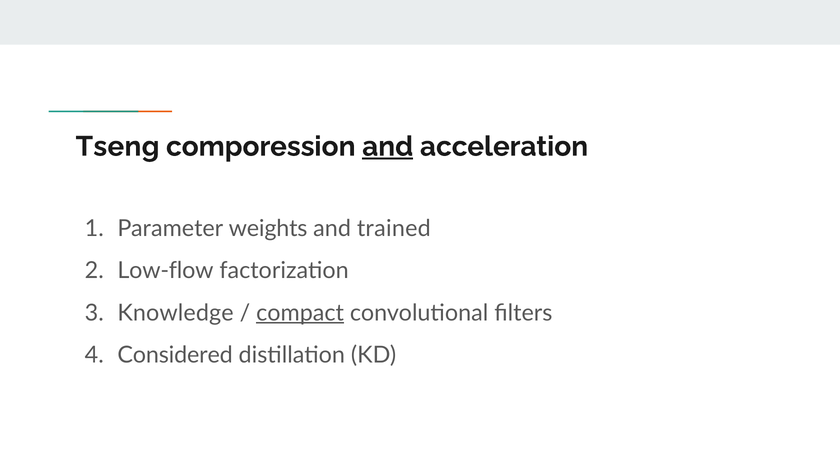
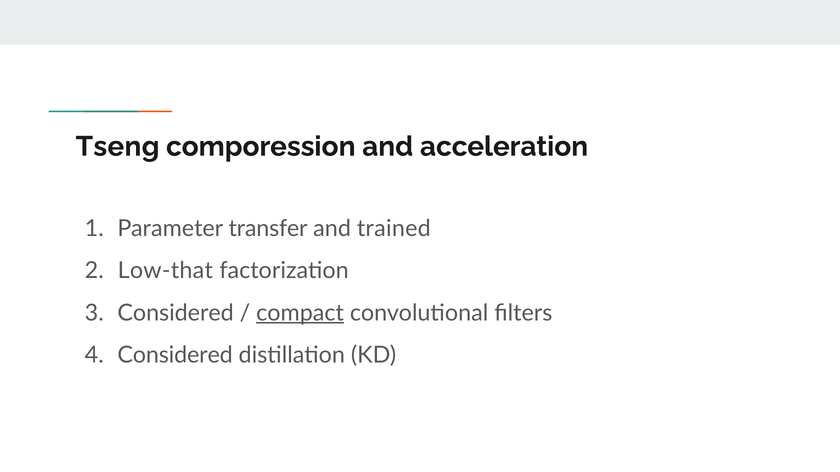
and underline: present -> none (388, 147)
weights: weights -> transfer (268, 229)
Low-flow: Low-flow -> Low-that (165, 271)
Knowledge: Knowledge -> Considered (176, 313)
